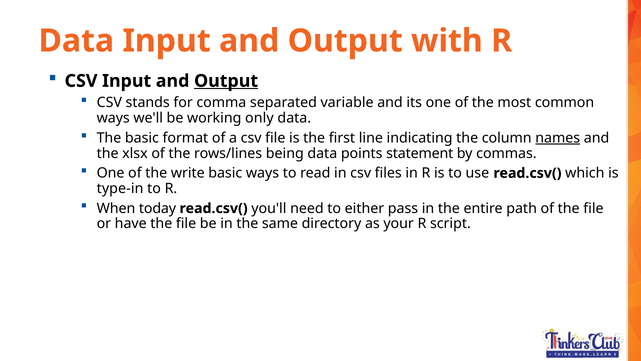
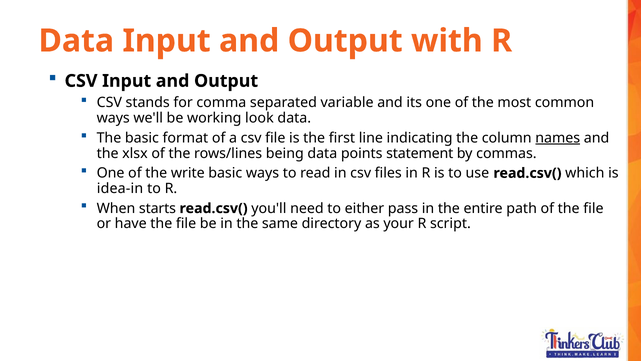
Output underline: present -> none (226, 81)
only: only -> look (259, 118)
type-in: type-in -> idea-in (120, 188)
today: today -> starts (158, 208)
